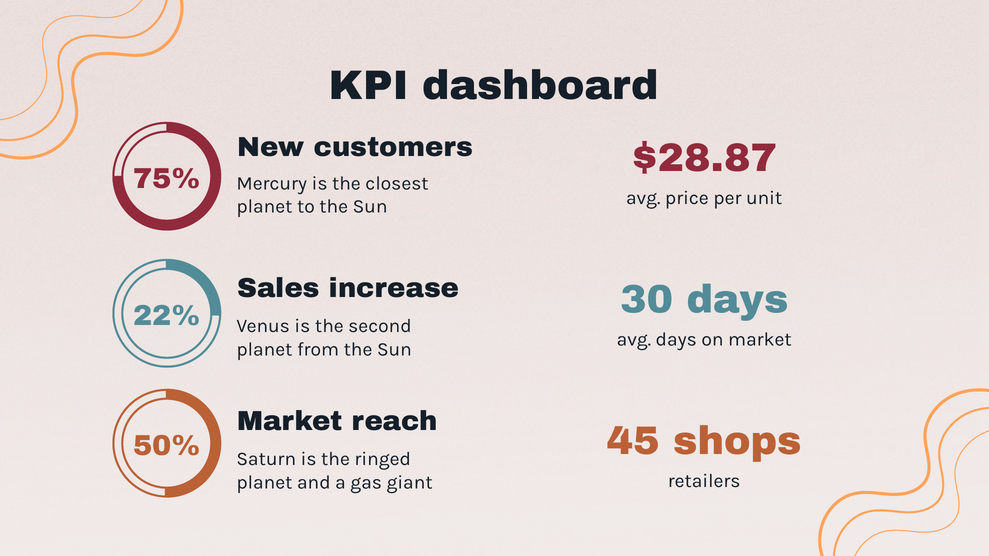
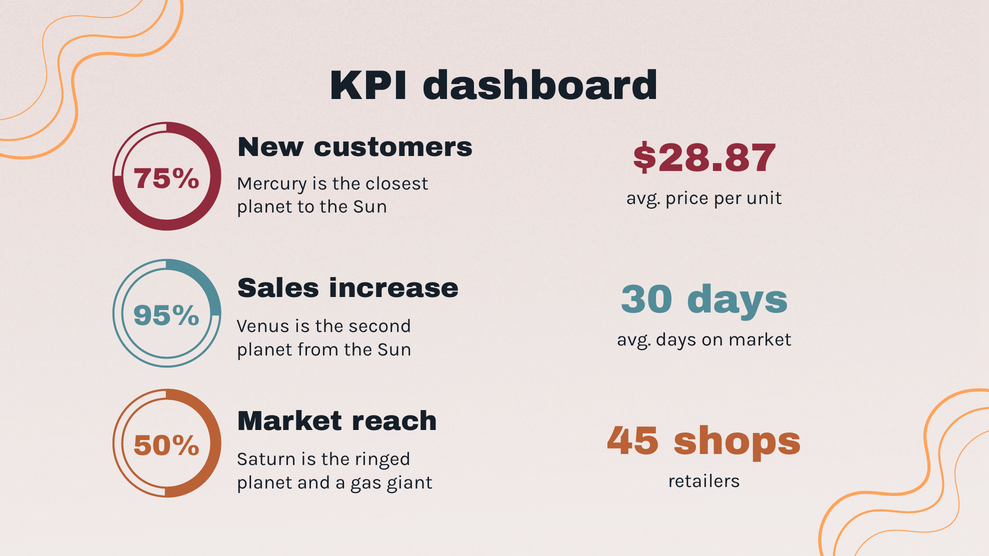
22%: 22% -> 95% (167, 316)
